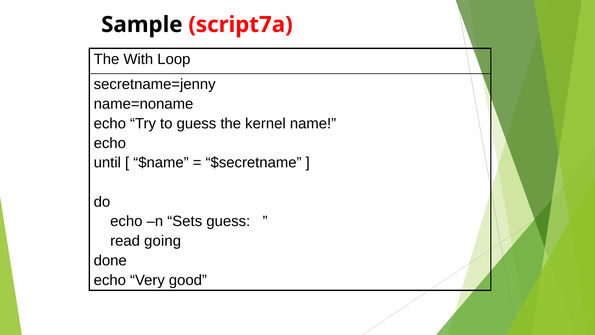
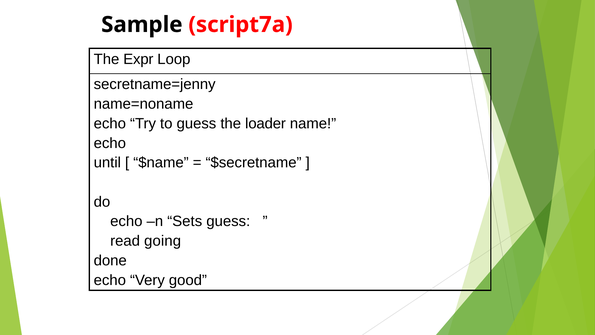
With: With -> Expr (138, 59)
kernel: kernel -> loader (266, 123)
